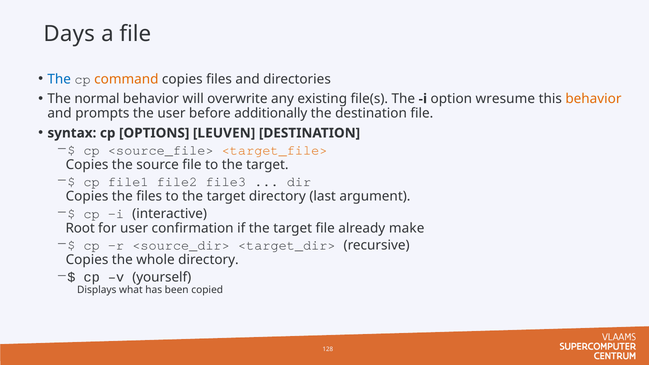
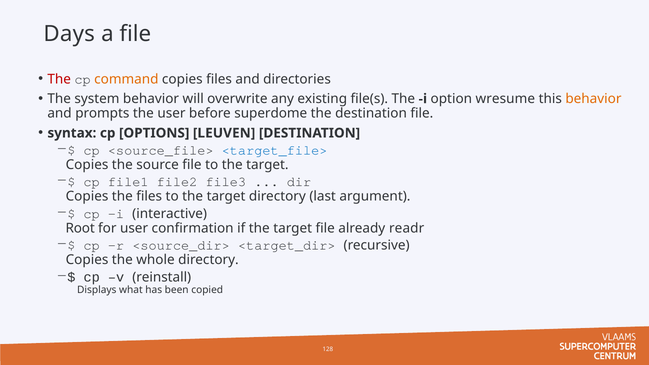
The colour: blue -> red (59, 79)
normal: normal -> system (97, 99)
additionally: additionally -> superdome (271, 113)
<target_file> colour: orange -> blue (275, 150)
make: make -> readr (407, 228)
yourself: yourself -> reinstall (162, 277)
